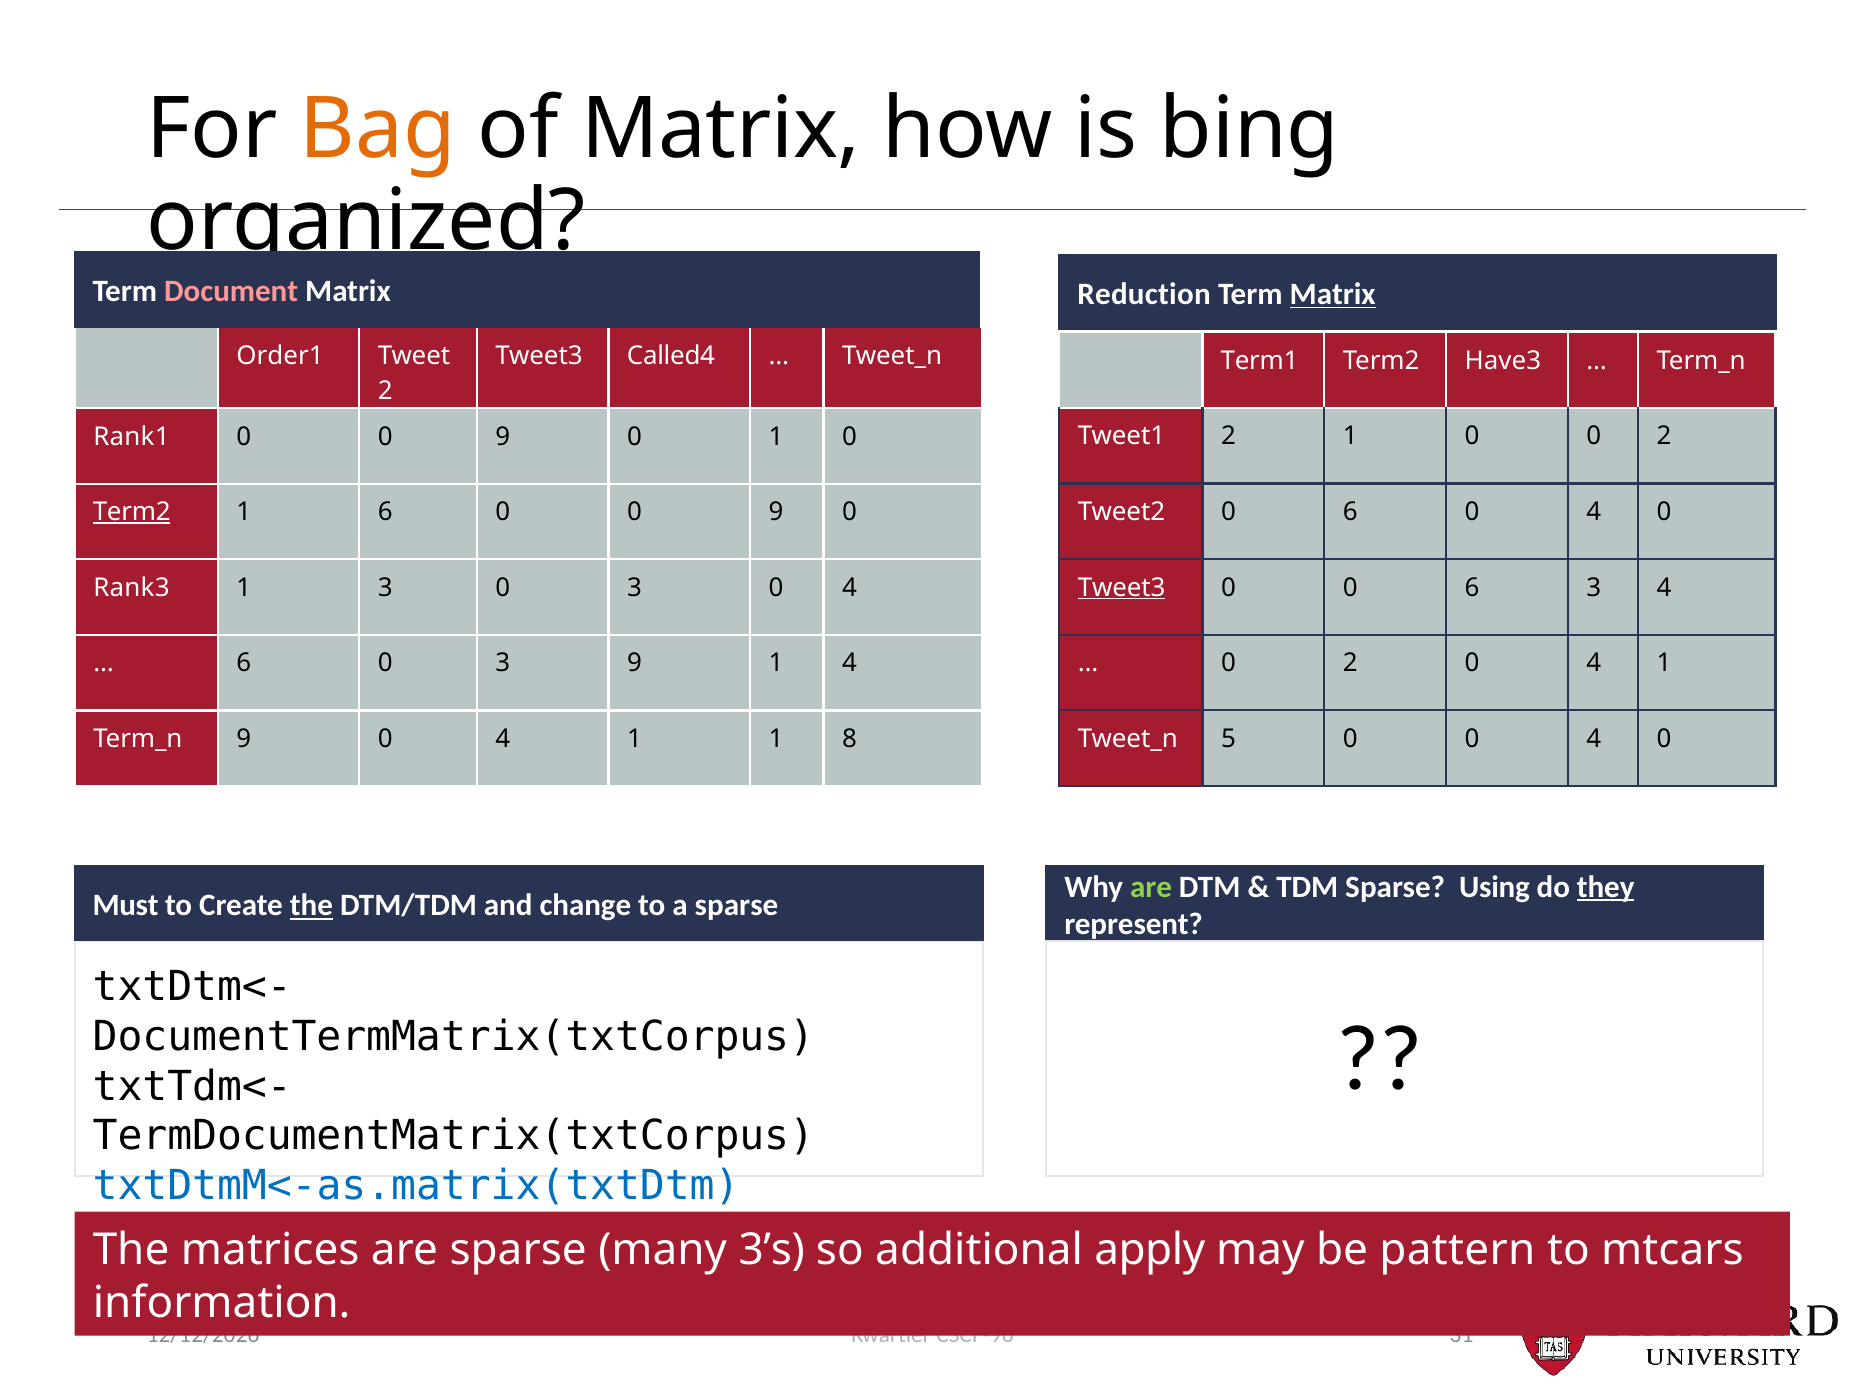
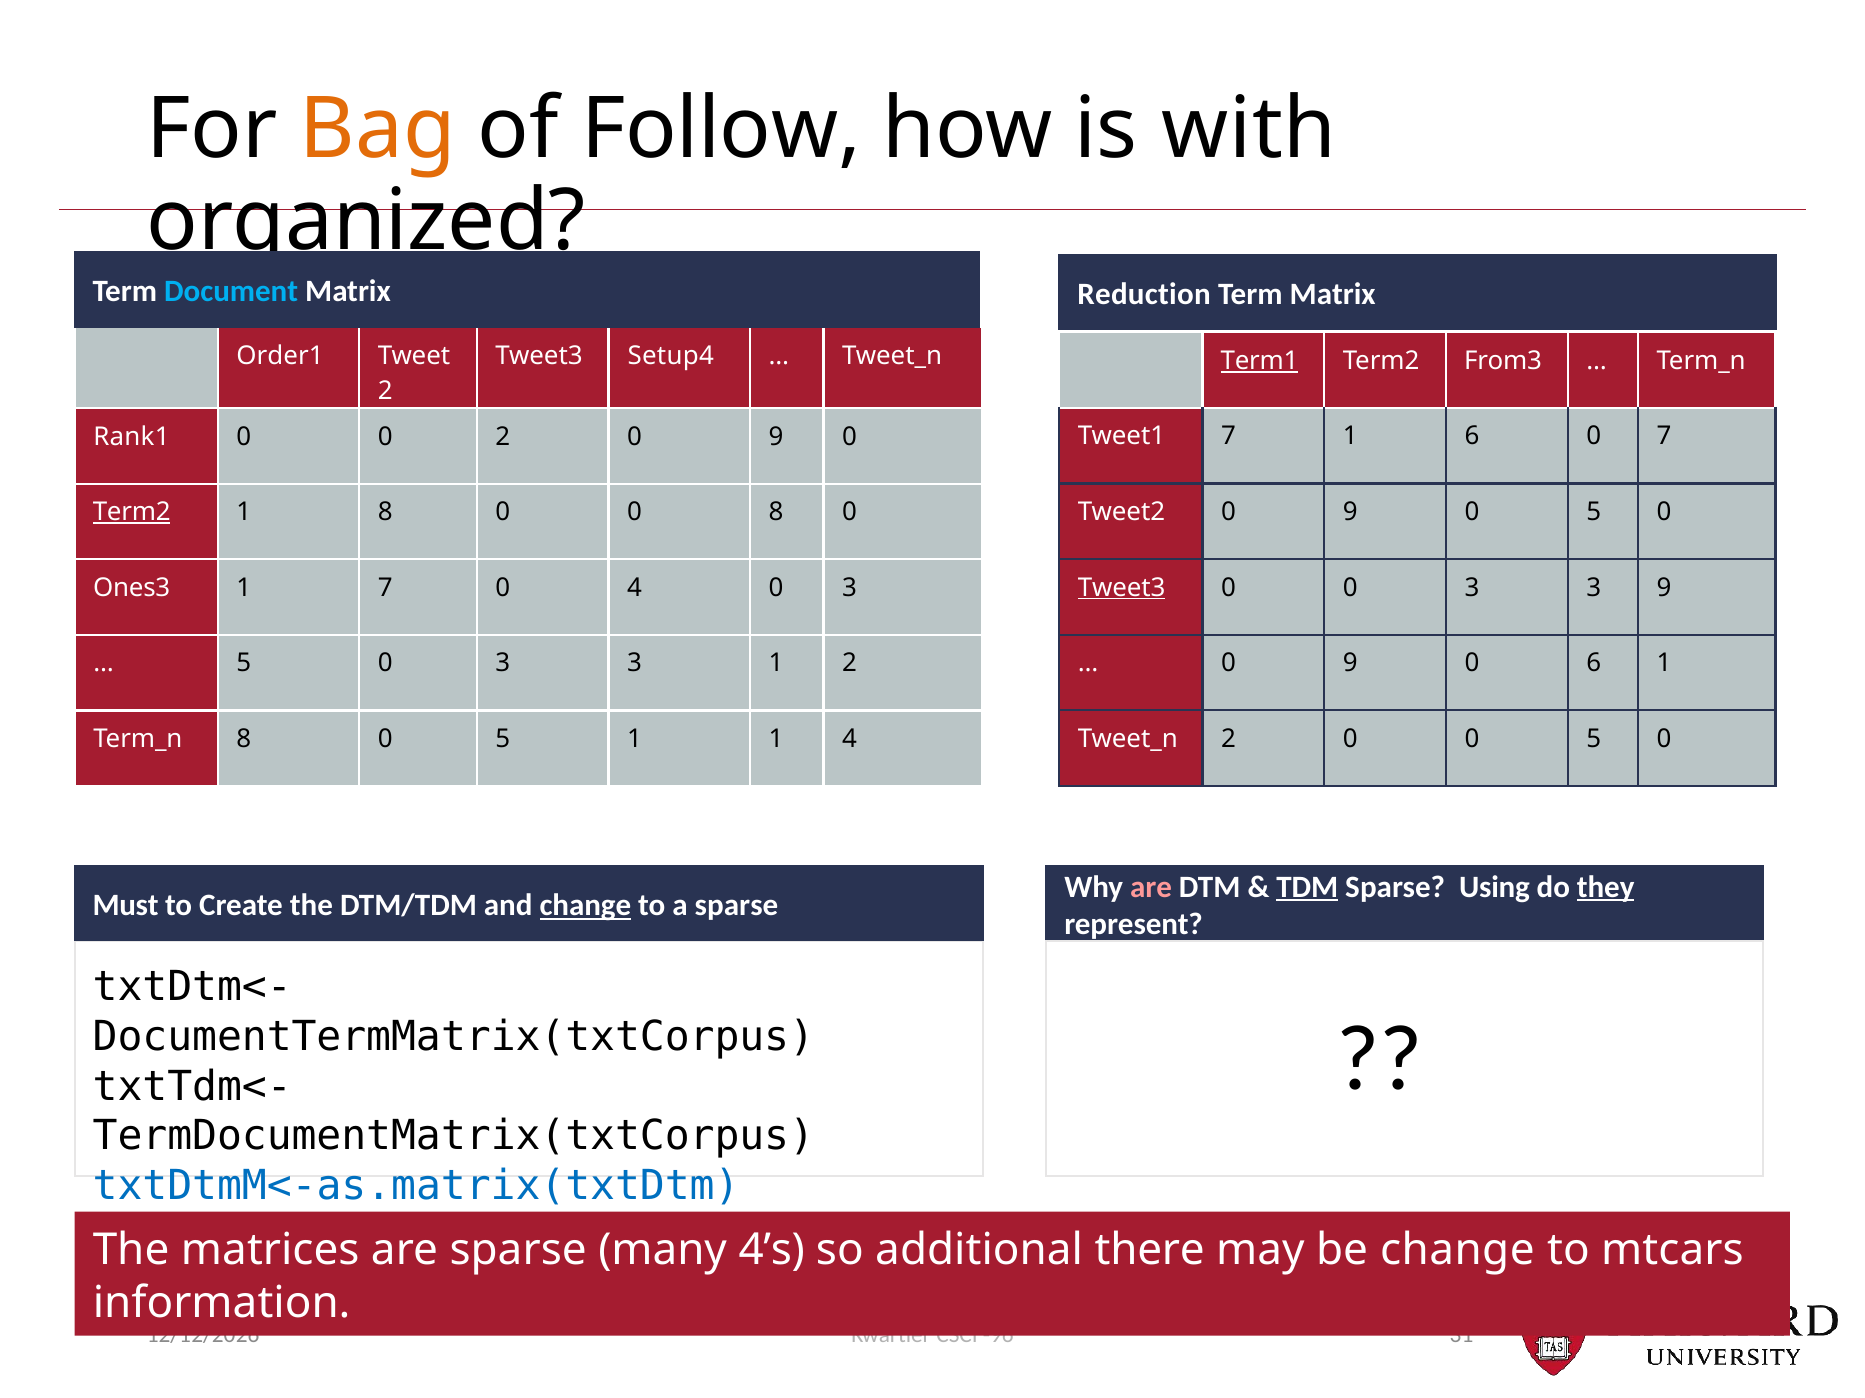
of Matrix: Matrix -> Follow (721, 129)
bing: bing -> with (1249, 129)
Document colour: pink -> light blue (231, 292)
Matrix underline: present -> none (1333, 294)
Called4: Called4 -> Setup4 (671, 356)
Term1 underline: none -> present (1260, 361)
Have3: Have3 -> From3 (1503, 361)
Tweet1 2: 2 -> 7 (1228, 437)
0: 0 -> 6 (1472, 437)
2: 2 -> 7 (1664, 437)
9: 9 -> 2 (503, 437)
1: 1 -> 9 (776, 437)
Tweet2 0 6: 6 -> 9 (1350, 512)
4: 4 -> 5 (1594, 512)
1 6: 6 -> 8 (385, 512)
9: 9 -> 8 (776, 512)
0 0 6: 6 -> 3 (1472, 588)
3 4: 4 -> 9 (1664, 588)
Rank3: Rank3 -> Ones3 (132, 588)
1 3: 3 -> 7 (385, 588)
3: 3 -> 4 (635, 588)
4: 4 -> 3 (850, 588)
2: 2 -> 9 (1350, 663)
4: 4 -> 6 (1594, 663)
6: 6 -> 5 (244, 664)
9: 9 -> 3 (635, 664)
1 4: 4 -> 2 (850, 664)
5: 5 -> 2 (1228, 739)
0 0 4: 4 -> 5 (1594, 739)
9: 9 -> 8 (244, 739)
4: 4 -> 5 (503, 739)
1 8: 8 -> 4 (850, 739)
are colour: light green -> pink (1151, 887)
TDM underline: none -> present (1307, 887)
the underline: present -> none (311, 906)
change underline: none -> present (585, 906)
3’s: 3’s -> 4’s (772, 1251)
apply: apply -> there (1150, 1251)
be pattern: pattern -> change (1457, 1251)
